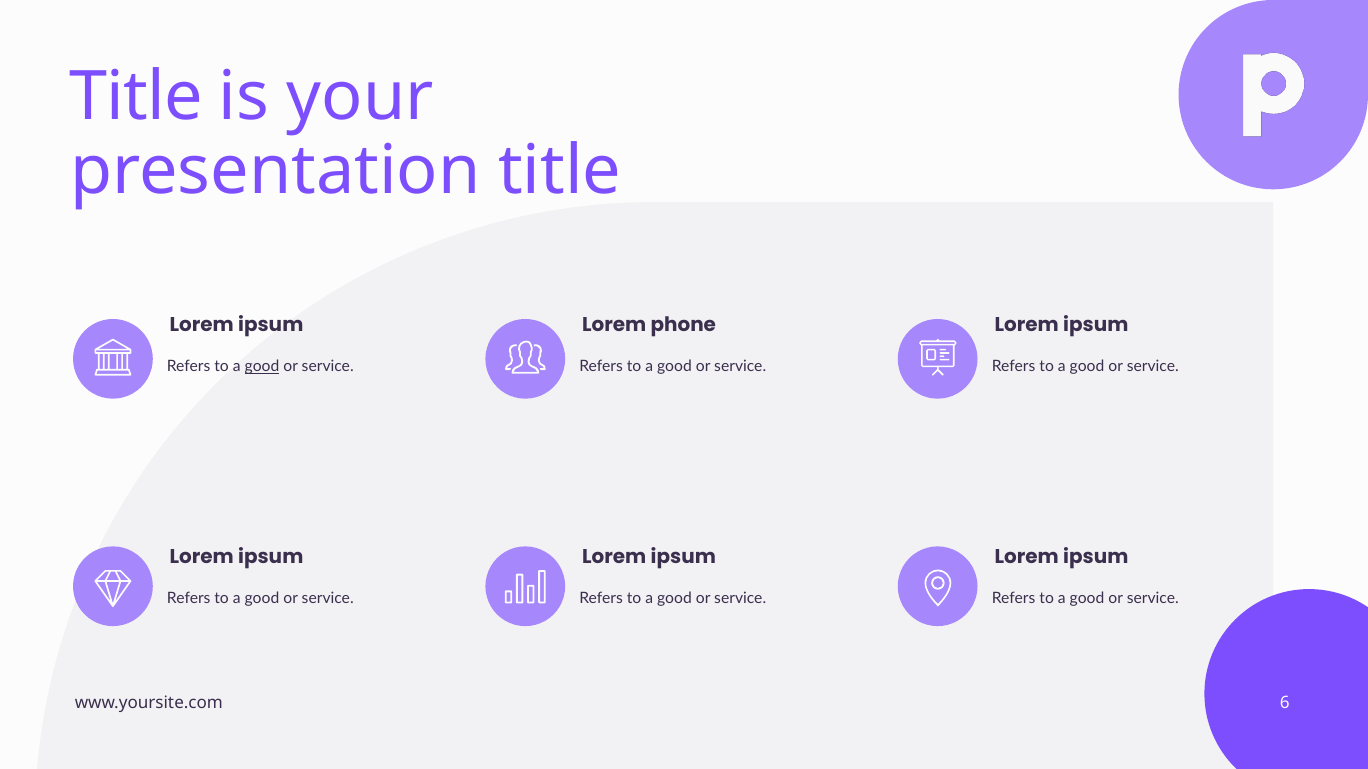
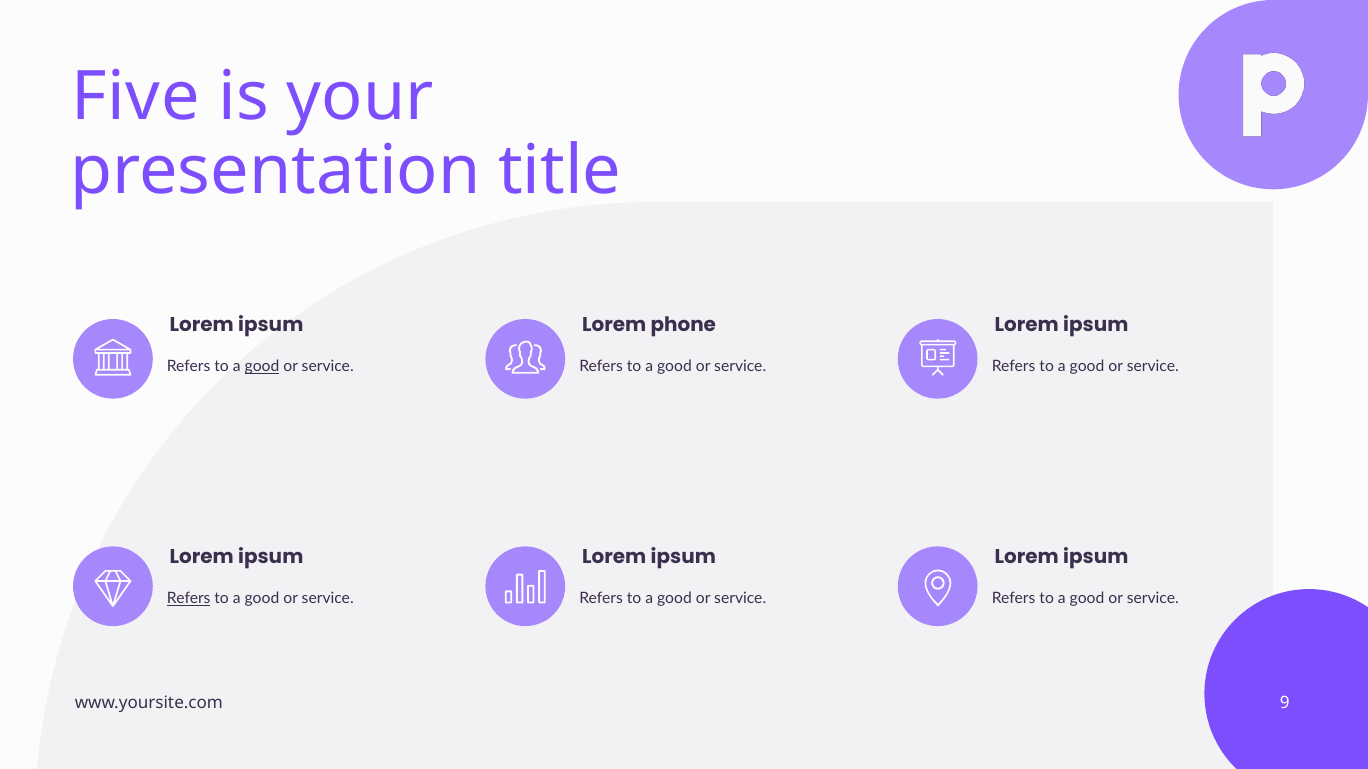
Title: Title -> Five (135, 97)
Refers underline: none -> present (189, 599)
6: 6 -> 9 (1285, 704)
